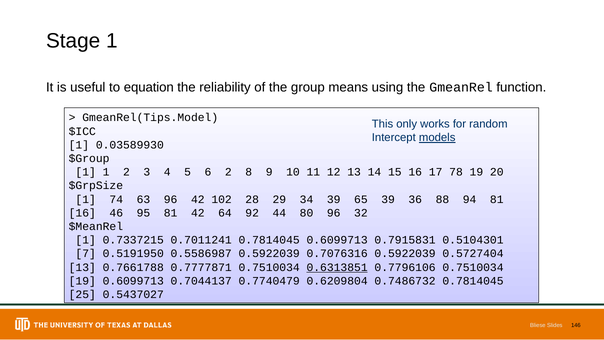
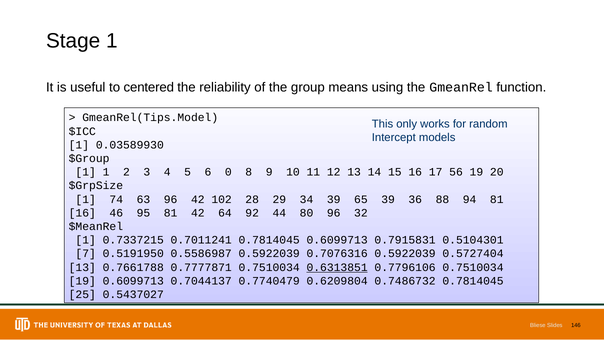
equation: equation -> centered (149, 88)
models underline: present -> none (437, 137)
6 2: 2 -> 0 (228, 172)
78: 78 -> 56 (456, 172)
